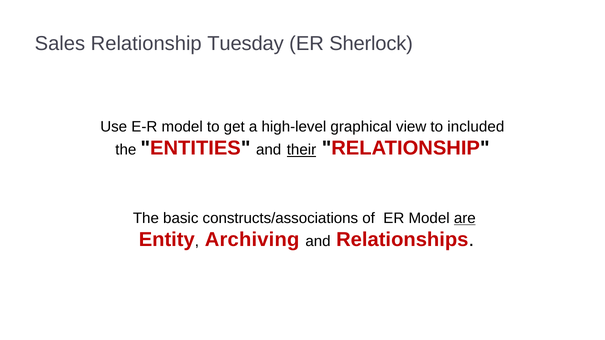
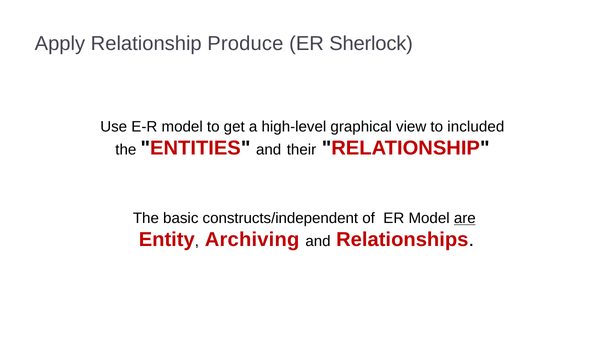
Sales: Sales -> Apply (60, 44)
Tuesday: Tuesday -> Produce (245, 44)
their underline: present -> none (301, 150)
constructs/associations: constructs/associations -> constructs/independent (280, 218)
